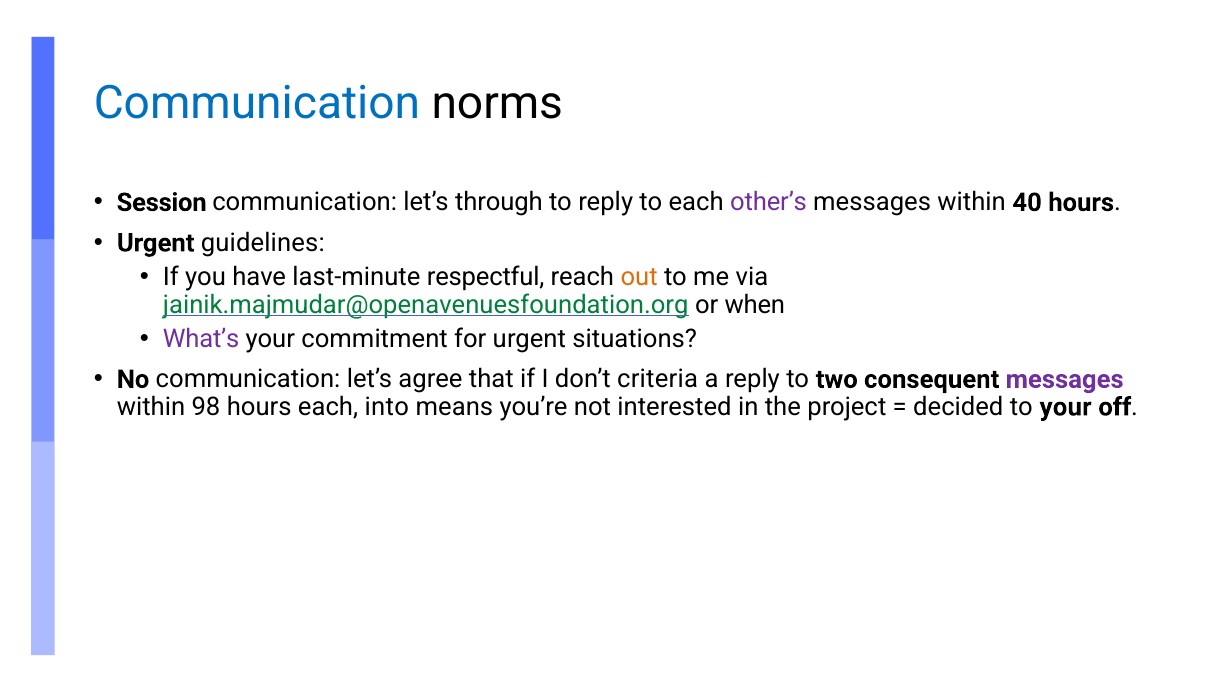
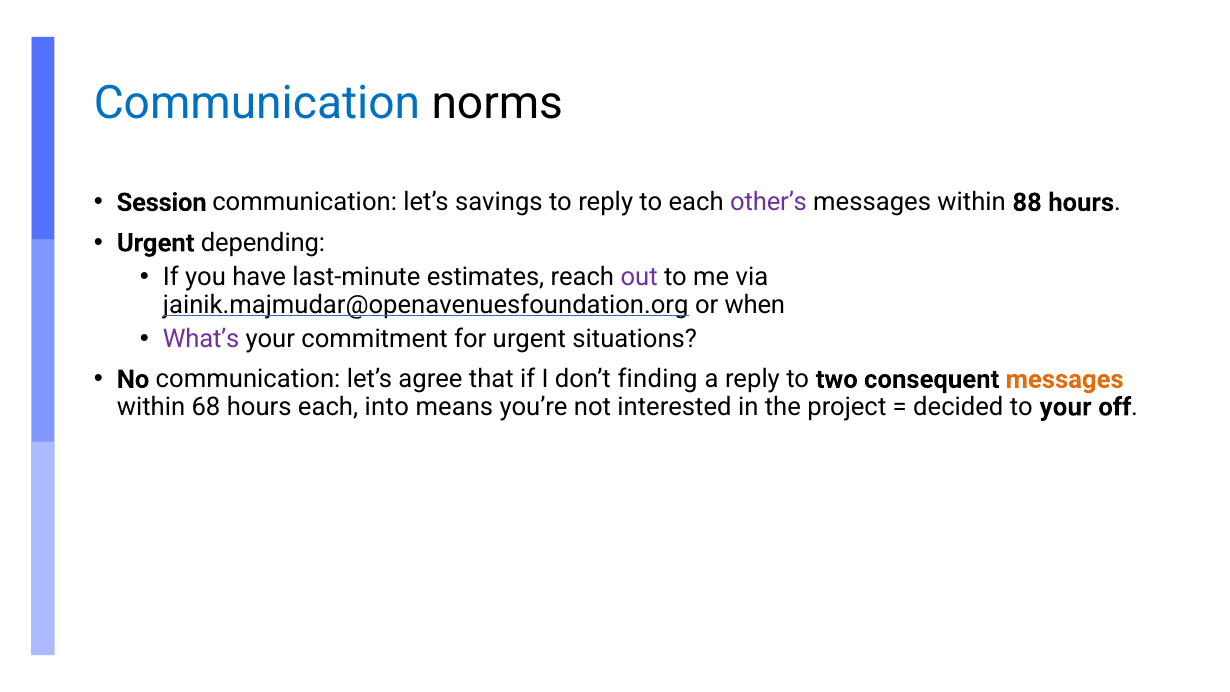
through: through -> savings (499, 202)
40: 40 -> 88 (1027, 202)
guidelines: guidelines -> depending (263, 243)
respectful: respectful -> estimates (486, 277)
out colour: orange -> purple (639, 277)
jainik.majmudar@openavenuesfoundation.org colour: green -> black (426, 305)
criteria: criteria -> finding (658, 379)
messages colour: purple -> orange (1065, 379)
98: 98 -> 68 (206, 407)
